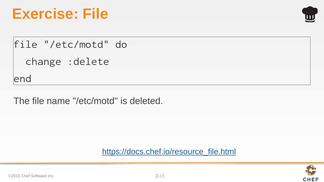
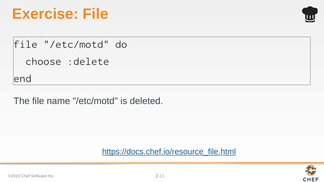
change: change -> choose (43, 61)
